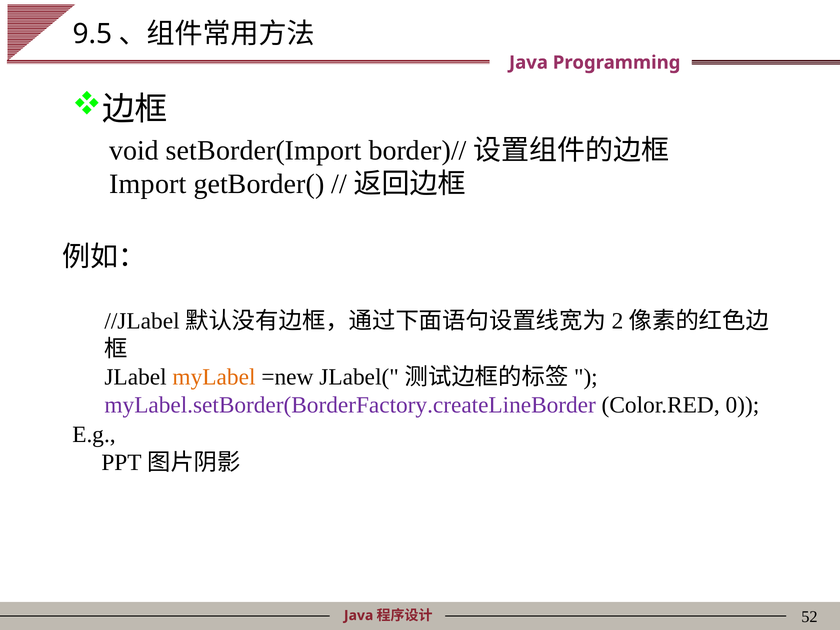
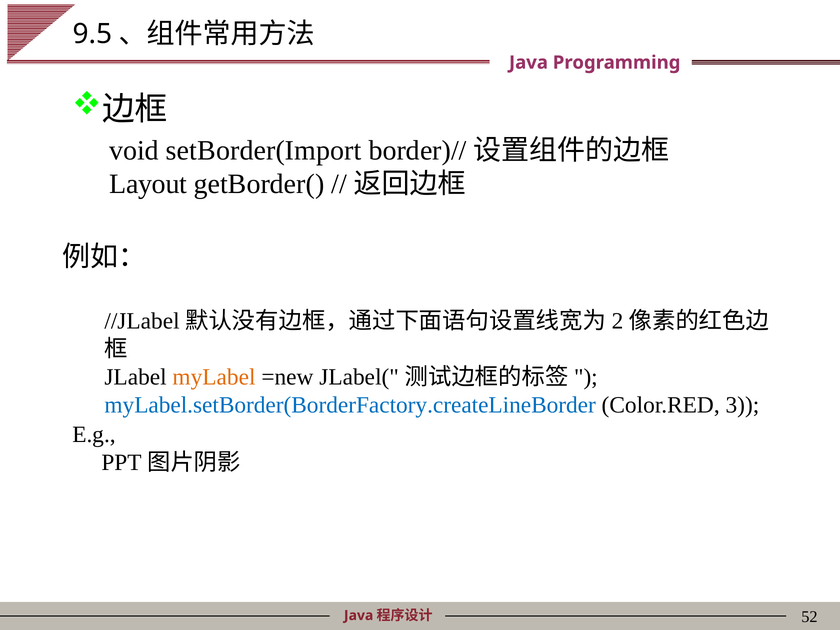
Import: Import -> Layout (148, 184)
myLabel.setBorder(BorderFactory.createLineBorder colour: purple -> blue (350, 405)
0: 0 -> 3 (742, 405)
